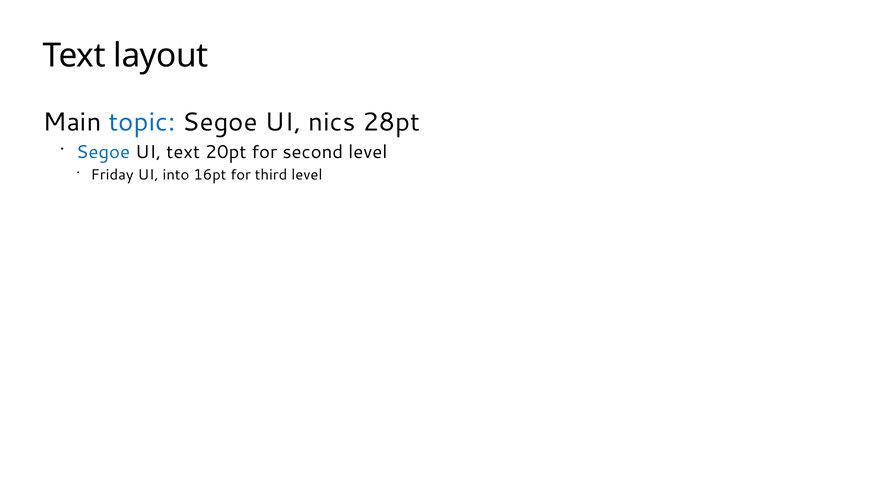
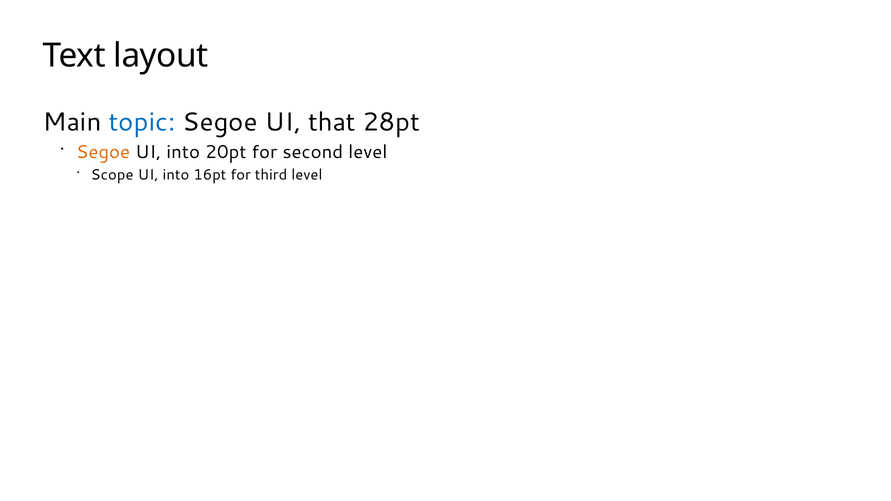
nics: nics -> that (332, 122)
Segoe colour: blue -> orange (103, 152)
text: text -> into (183, 152)
Friday: Friday -> Scope (112, 175)
